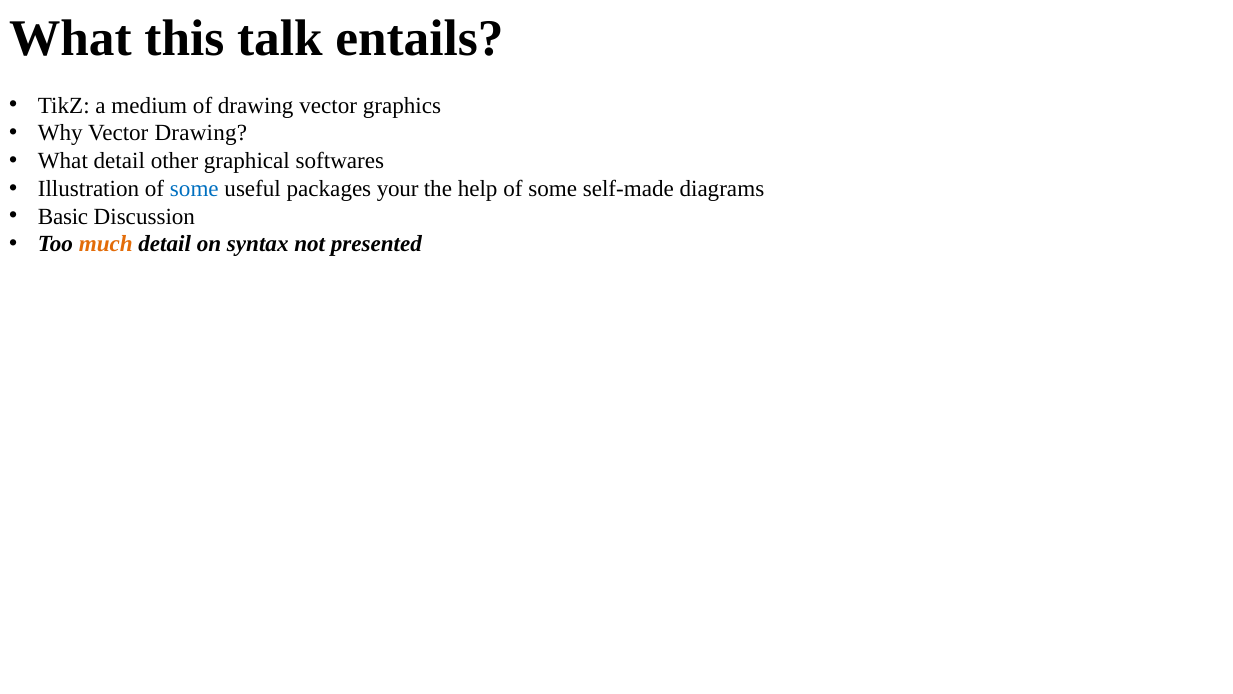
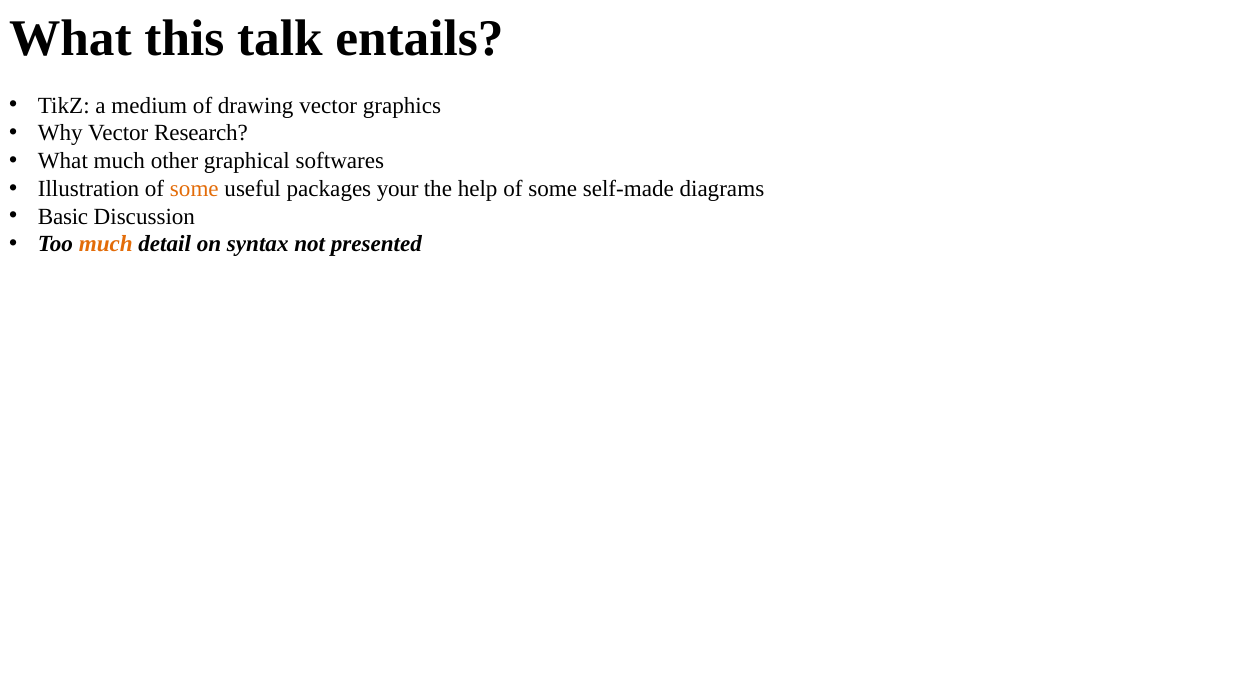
Vector Drawing: Drawing -> Research (201, 133)
What detail: detail -> much (119, 161)
some colour: blue -> orange (194, 189)
